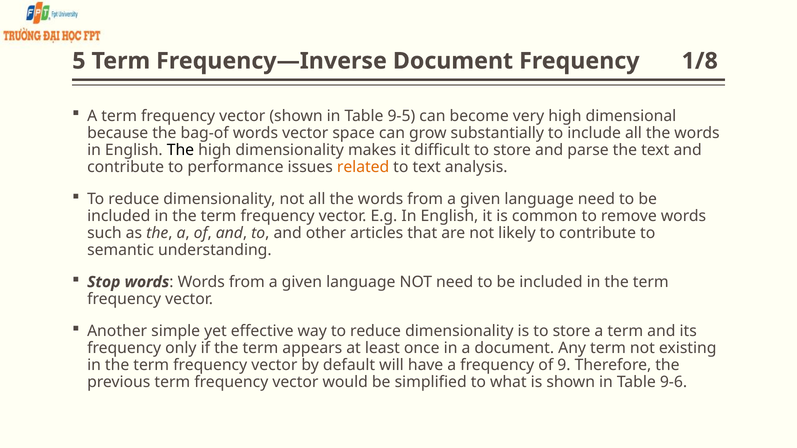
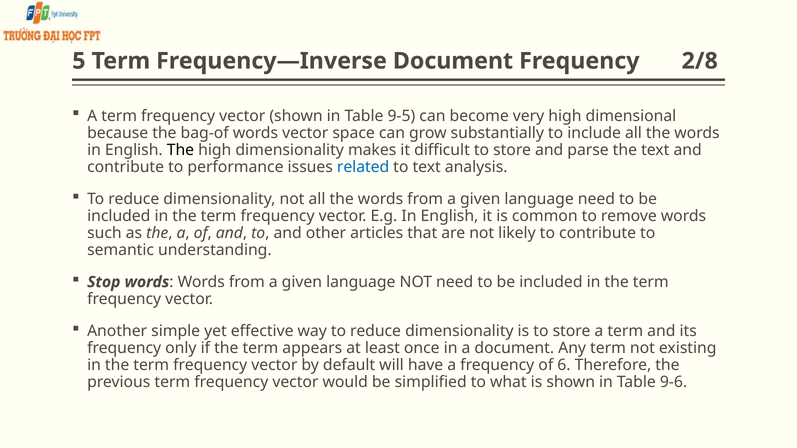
1/8: 1/8 -> 2/8 (700, 61)
related colour: orange -> blue (363, 167)
9: 9 -> 6 (564, 365)
